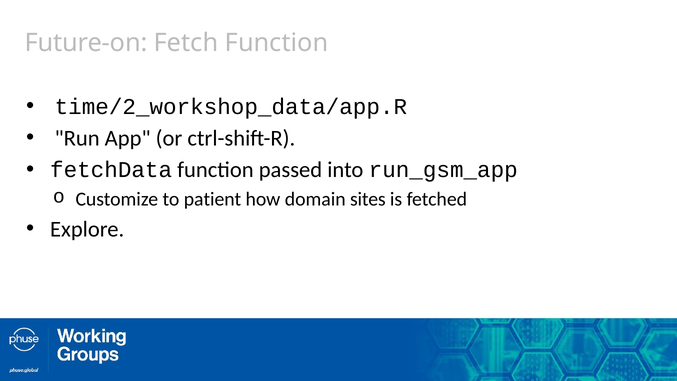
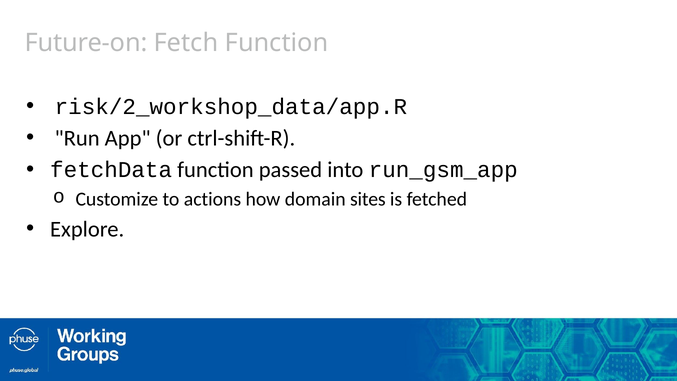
time/2_workshop_data/app.R: time/2_workshop_data/app.R -> risk/2_workshop_data/app.R (231, 107)
patient: patient -> actions (212, 199)
